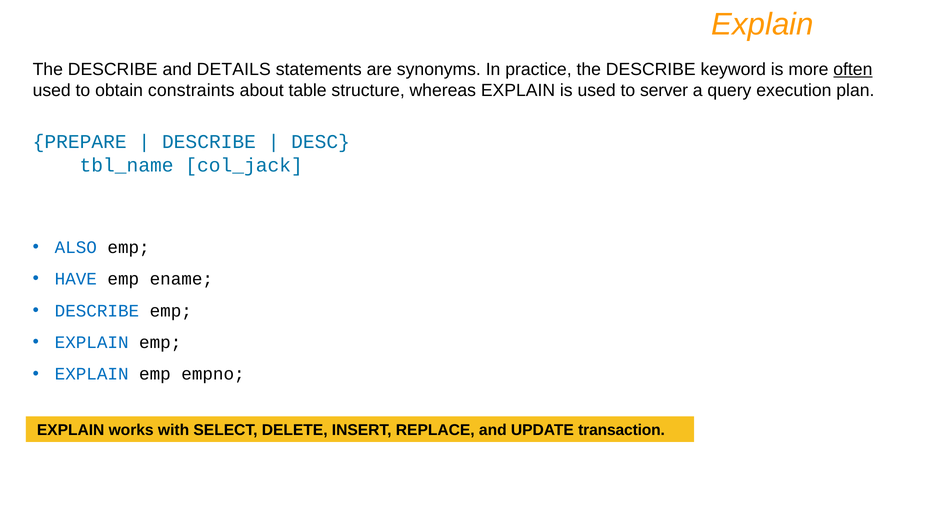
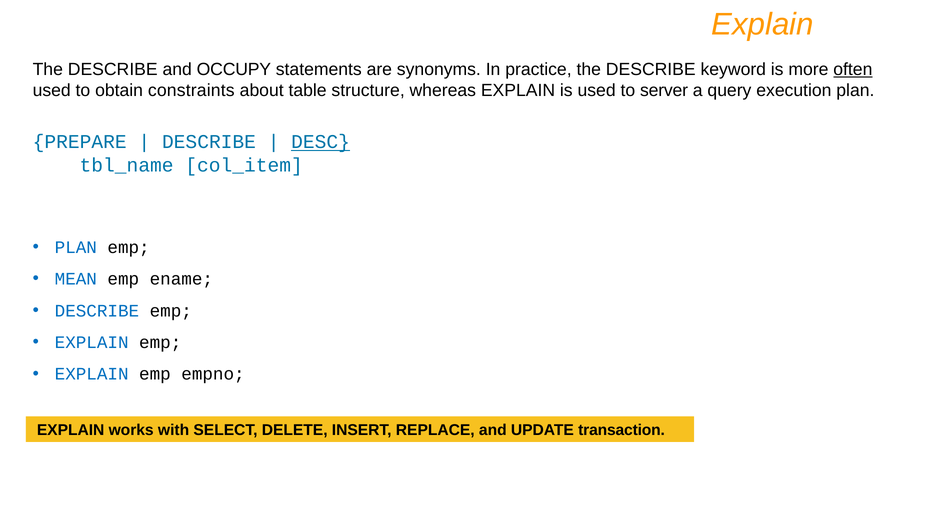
DETAILS: DETAILS -> OCCUPY (234, 69)
DESC underline: none -> present (321, 142)
col_jack: col_jack -> col_item (244, 165)
ALSO: ALSO -> PLAN (76, 247)
HAVE: HAVE -> MEAN (76, 279)
